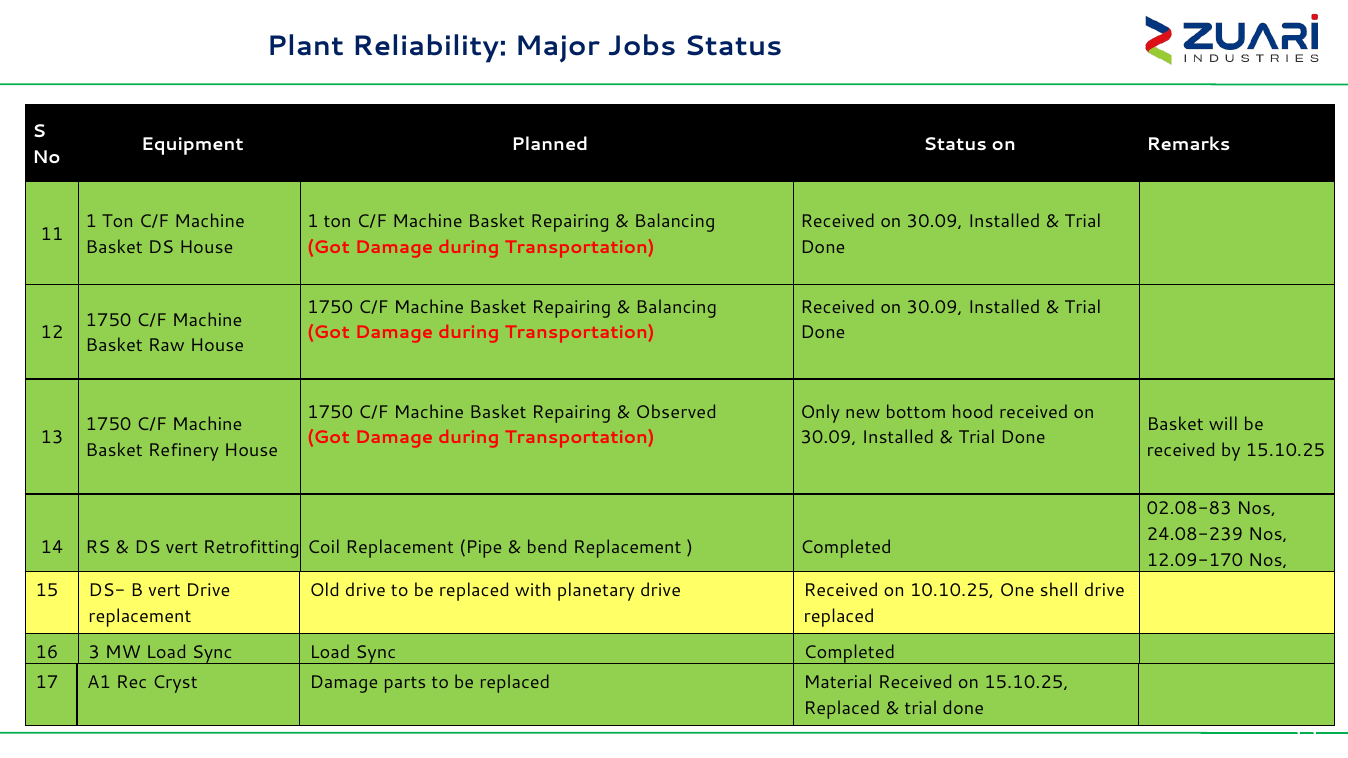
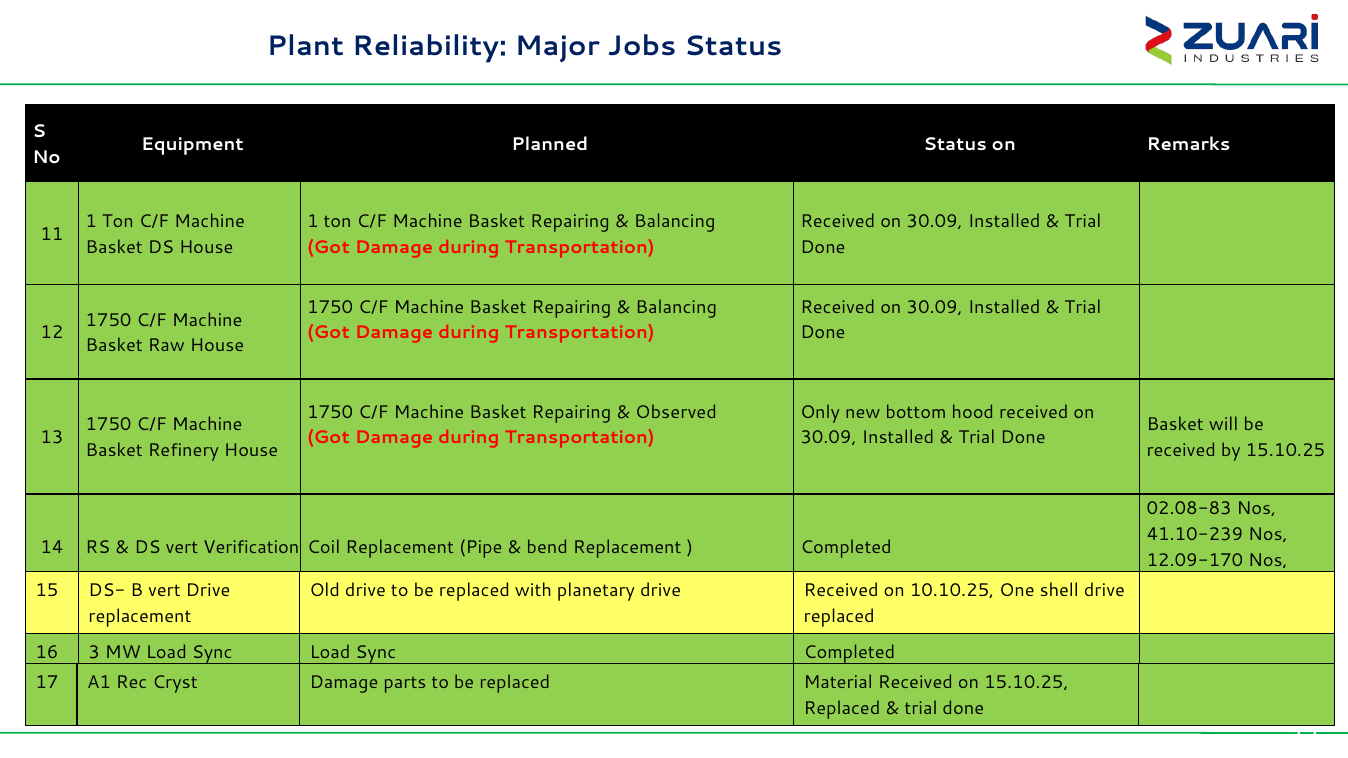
24.08-239: 24.08-239 -> 41.10-239 (1195, 535)
Retrofitting: Retrofitting -> Verification (251, 548)
